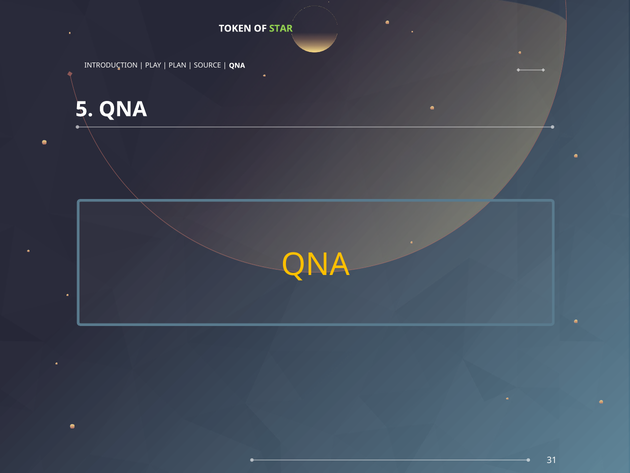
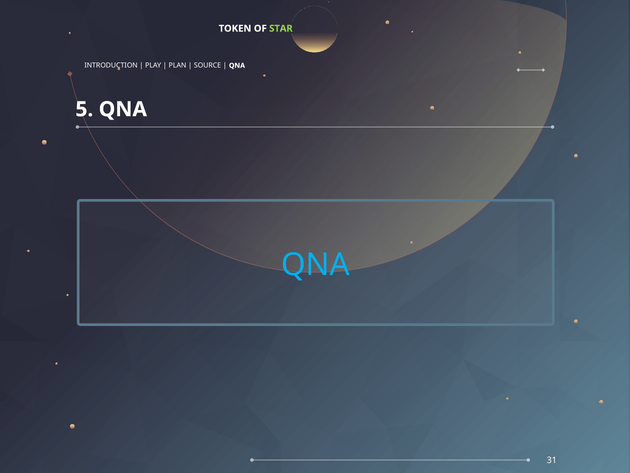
QNA colour: yellow -> light blue (316, 264)
